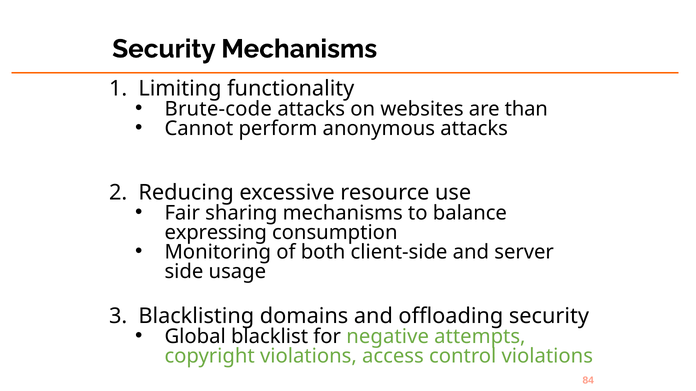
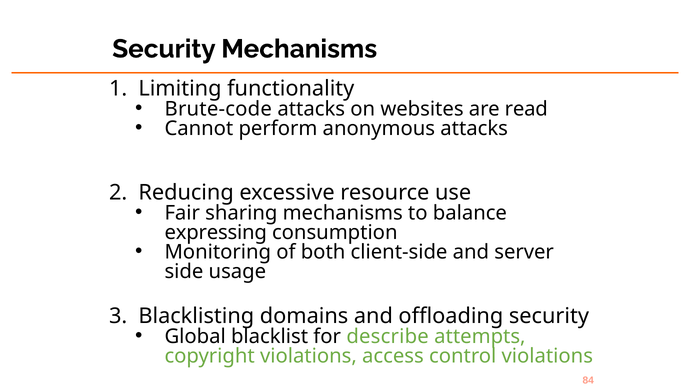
than: than -> read (526, 109)
negative: negative -> describe (388, 337)
